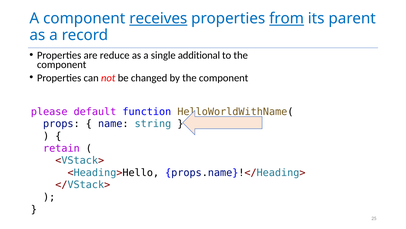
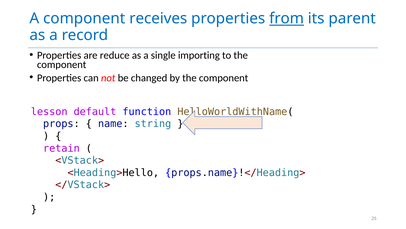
receives underline: present -> none (158, 18)
additional: additional -> importing (199, 55)
please: please -> lesson (49, 111)
